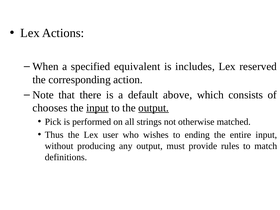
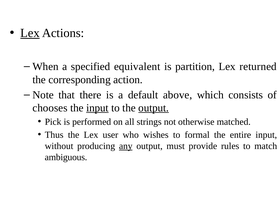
Lex underline: none -> present (30, 33)
includes: includes -> partition (195, 67)
reserved: reserved -> returned (258, 67)
ending: ending -> formal (197, 135)
any underline: none -> present (126, 146)
definitions: definitions -> ambiguous (66, 157)
